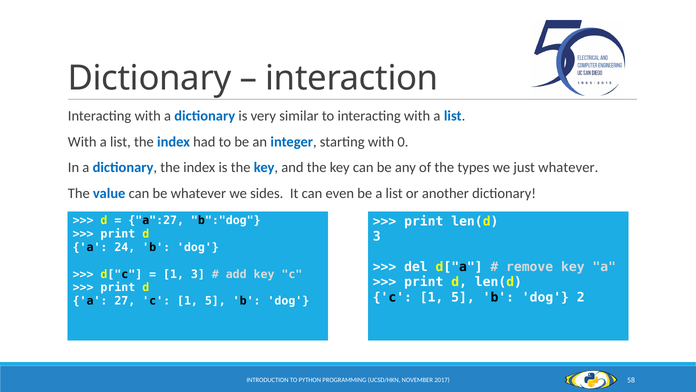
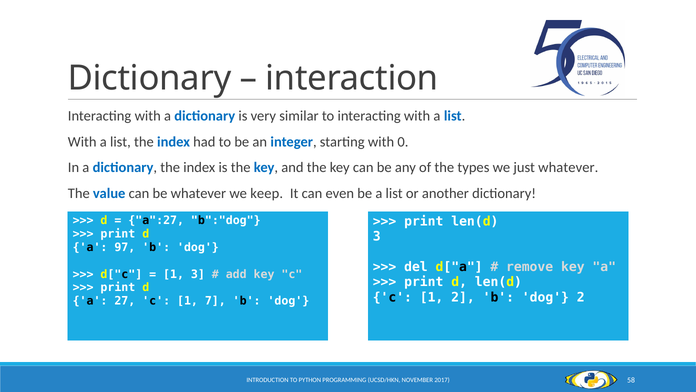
sides: sides -> keep (267, 193)
24: 24 -> 97 (125, 247)
5: 5 -> 2 (463, 297)
27 c 1 5: 5 -> 7 (215, 301)
